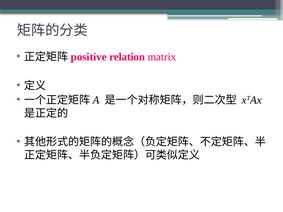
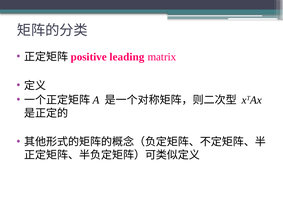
relation: relation -> leading (127, 57)
